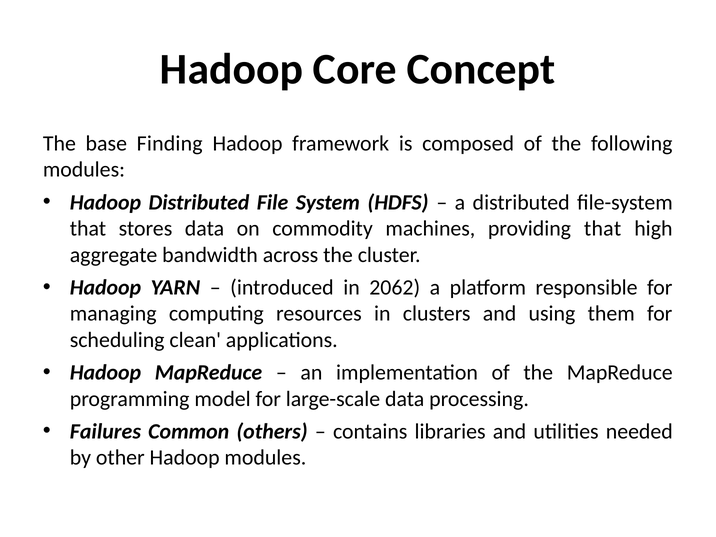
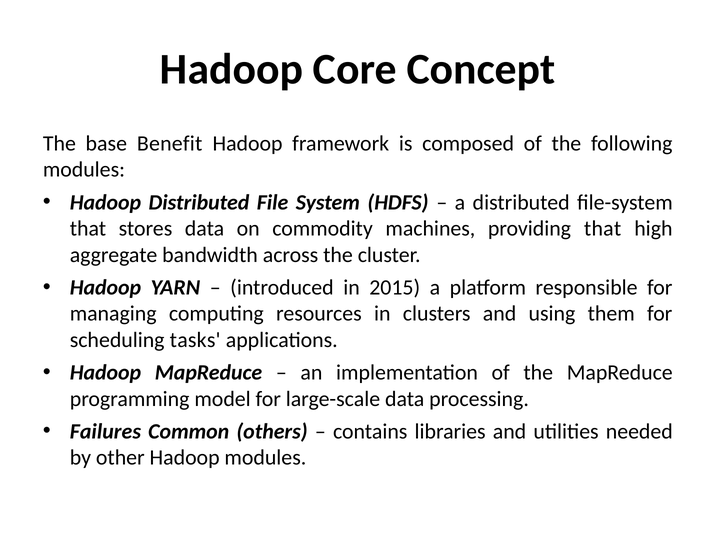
Finding: Finding -> Benefit (170, 144)
2062: 2062 -> 2015 (395, 287)
clean: clean -> tasks (195, 340)
